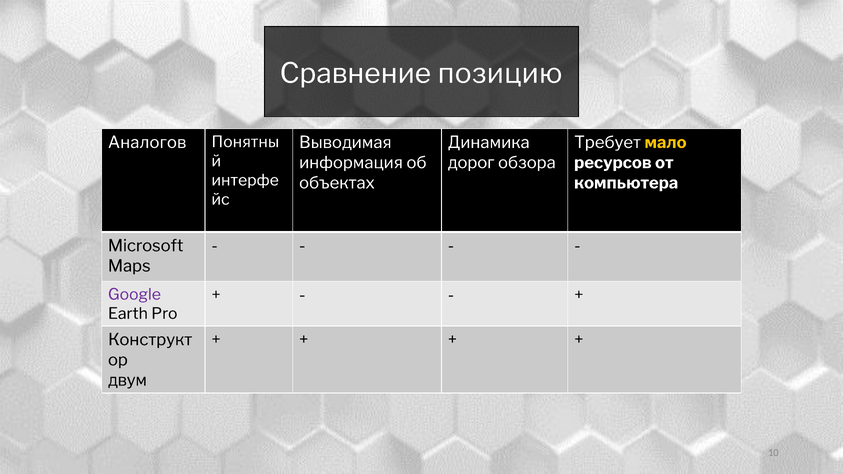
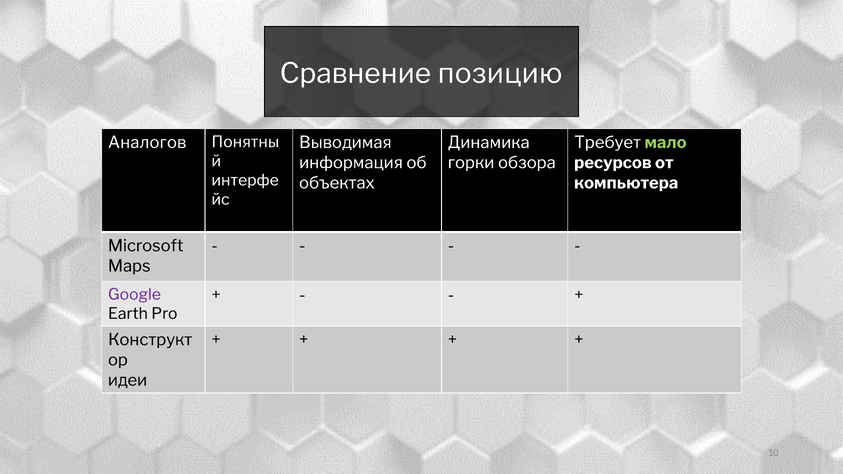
мало colour: yellow -> light green (666, 143)
дорог: дорог -> горки (471, 163)
двум: двум -> идеи (127, 380)
